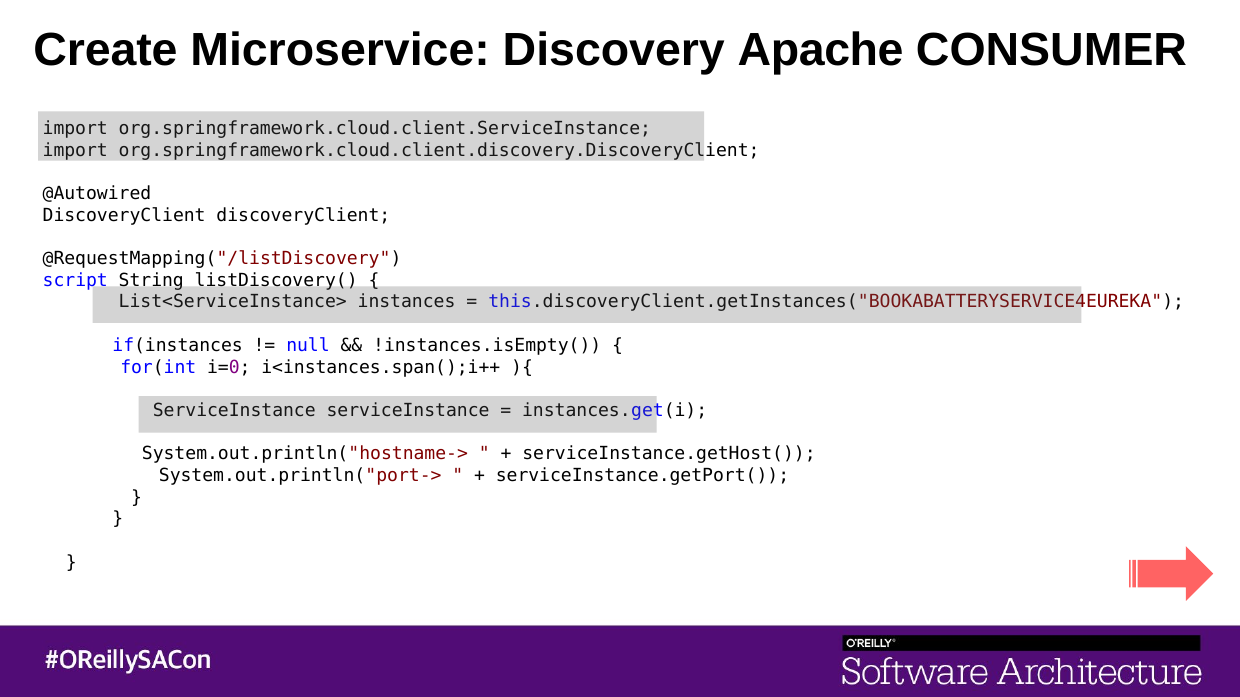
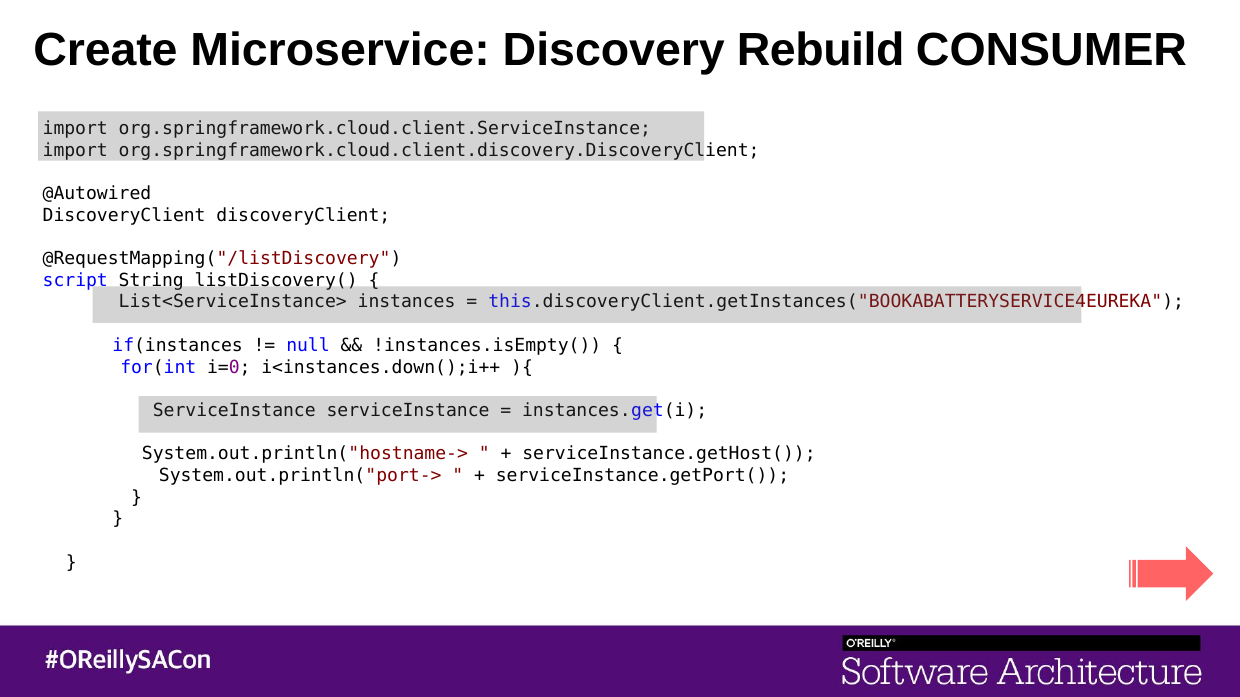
Apache: Apache -> Rebuild (821, 50)
i<instances.span();i++: i<instances.span();i++ -> i<instances.down();i++ (381, 367)
